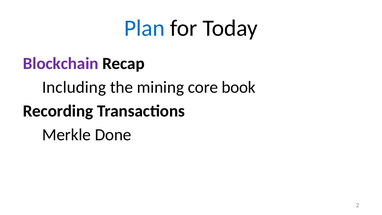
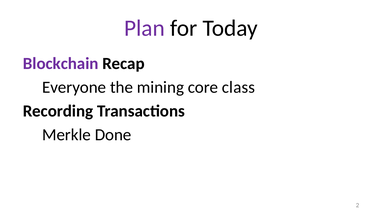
Plan colour: blue -> purple (145, 28)
Including: Including -> Everyone (74, 87)
book: book -> class (238, 87)
